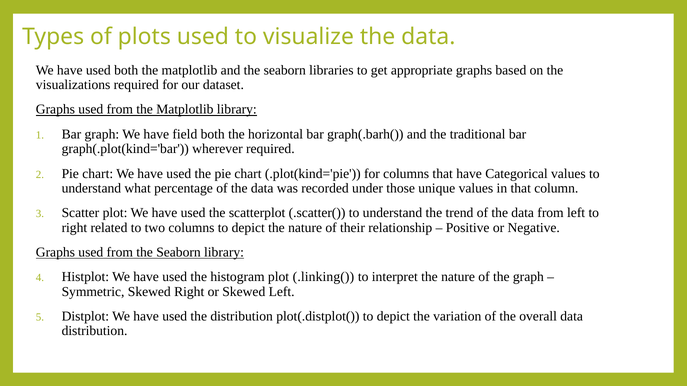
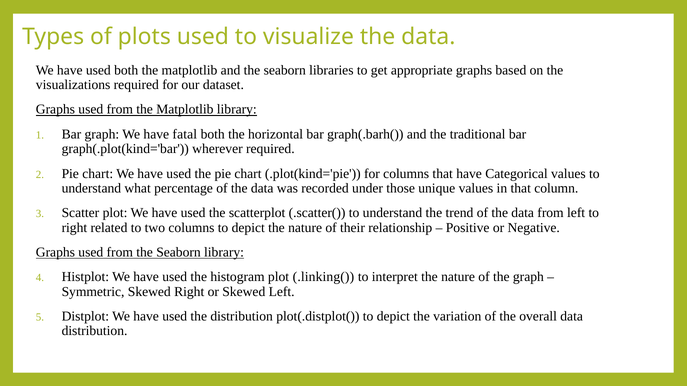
field: field -> fatal (185, 134)
